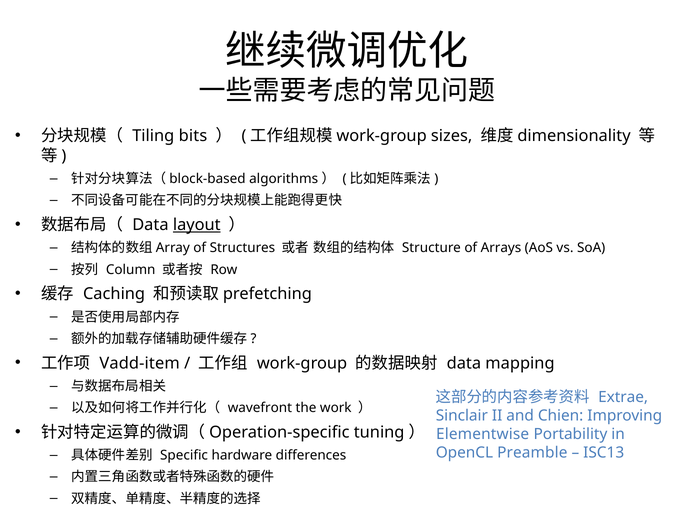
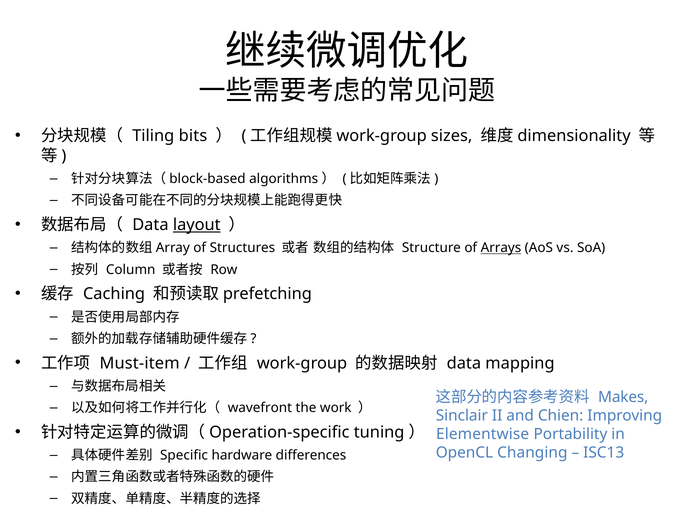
Arrays underline: none -> present (501, 248)
Vadd-item: Vadd-item -> Must-item (140, 363)
Extrae: Extrae -> Makes (623, 397)
Preamble: Preamble -> Changing (532, 452)
